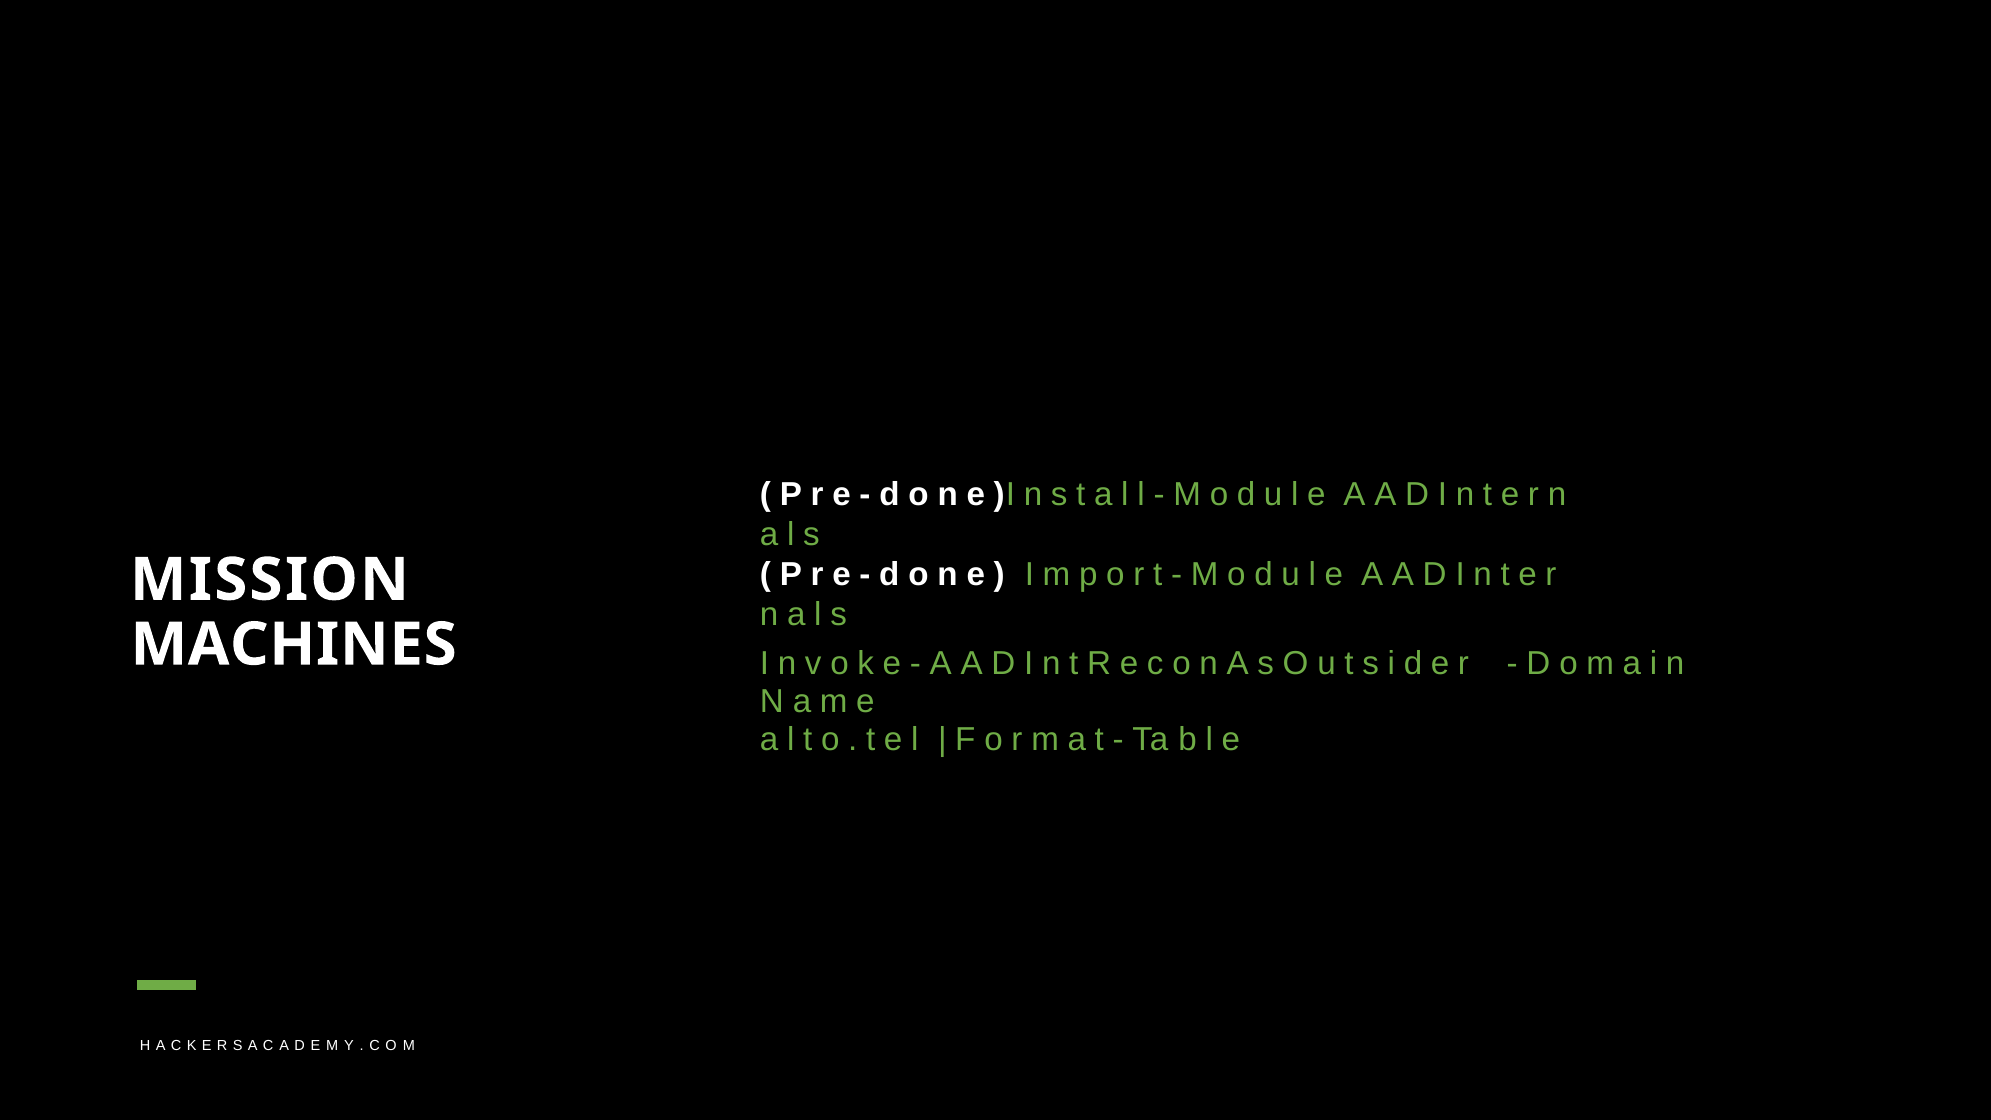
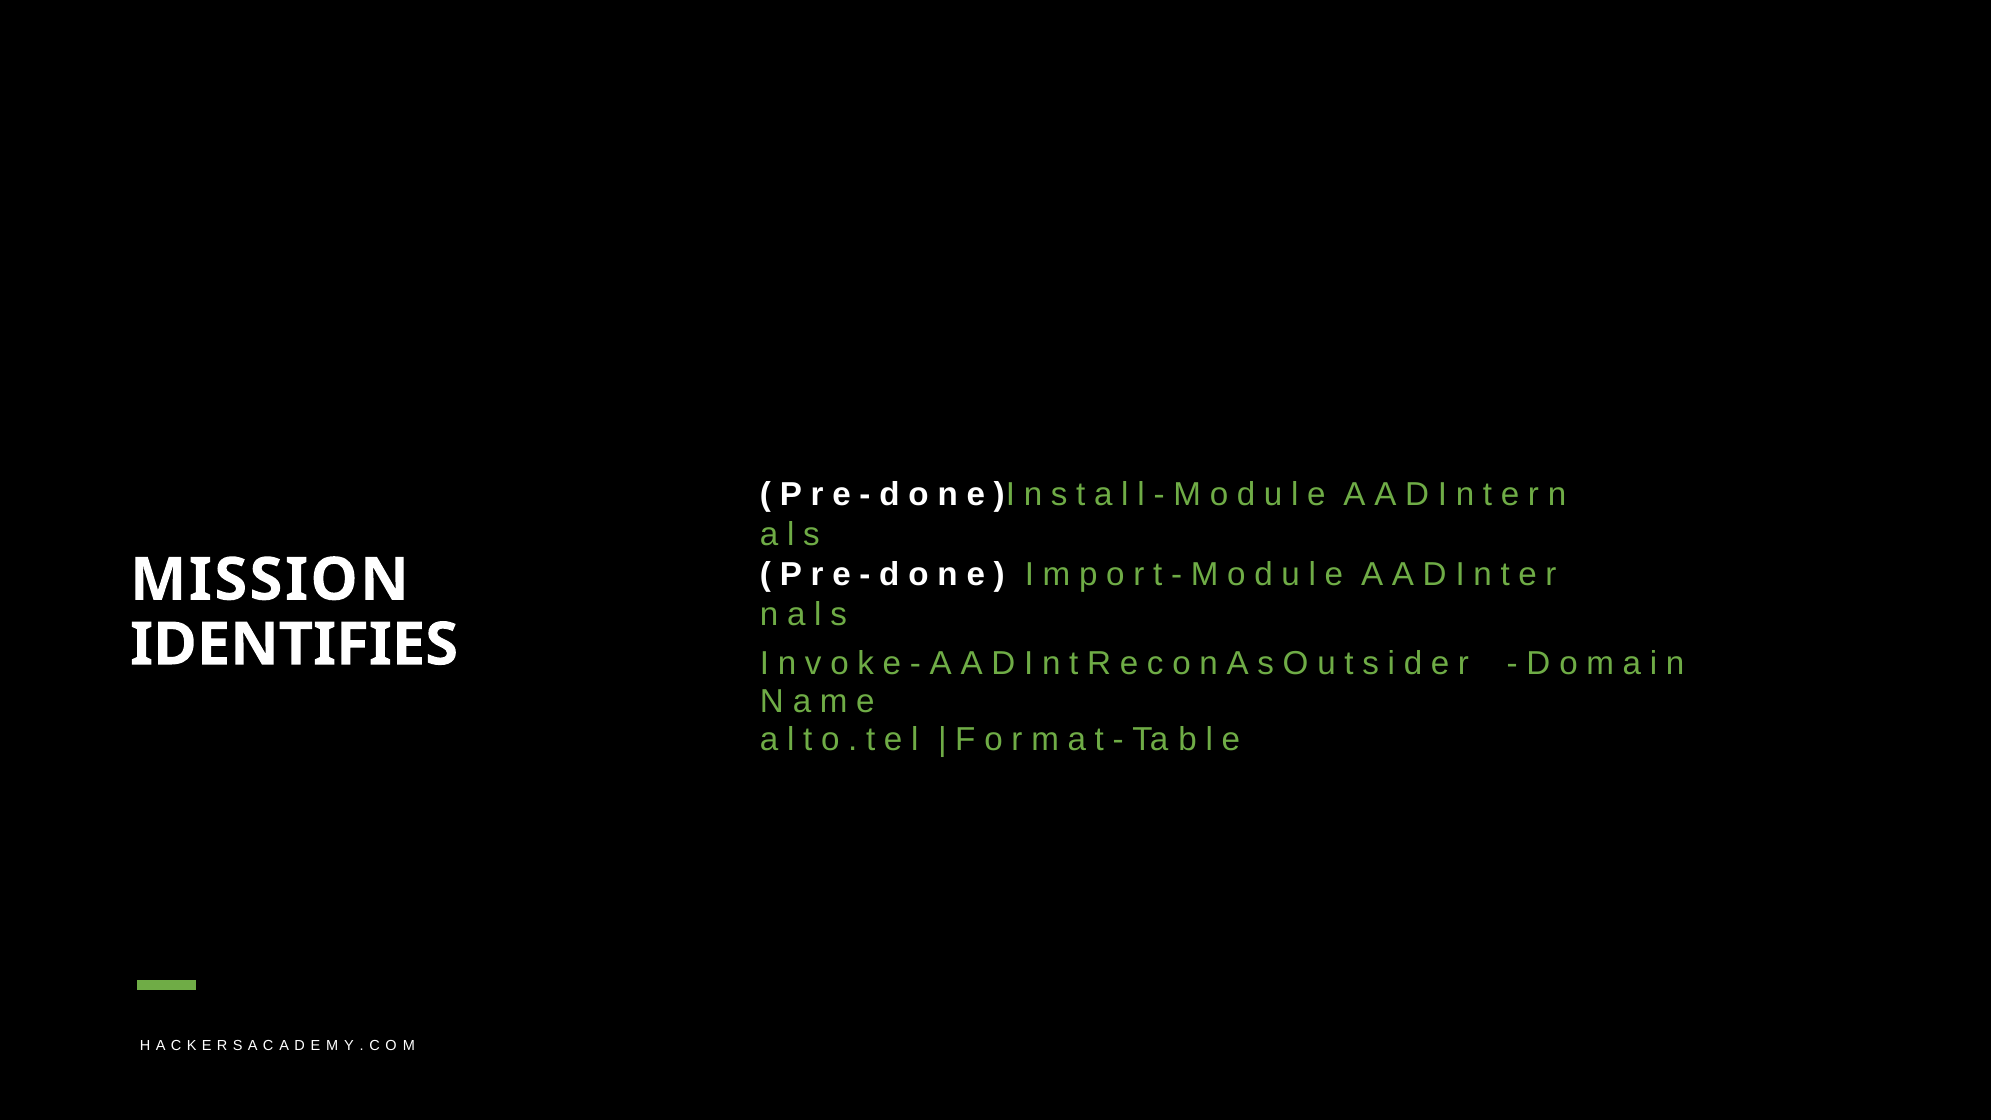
MACHINES: MACHINES -> IDENTIFIES (294, 645)
